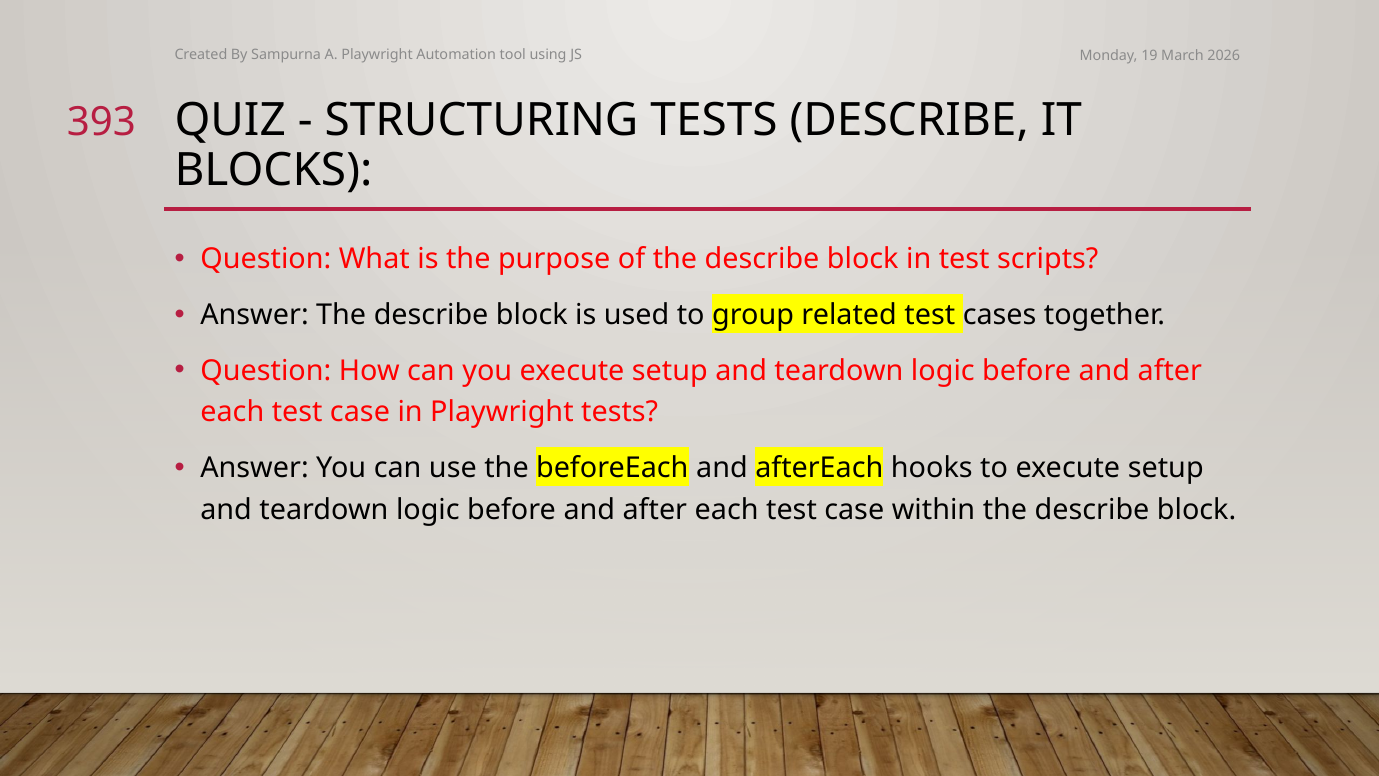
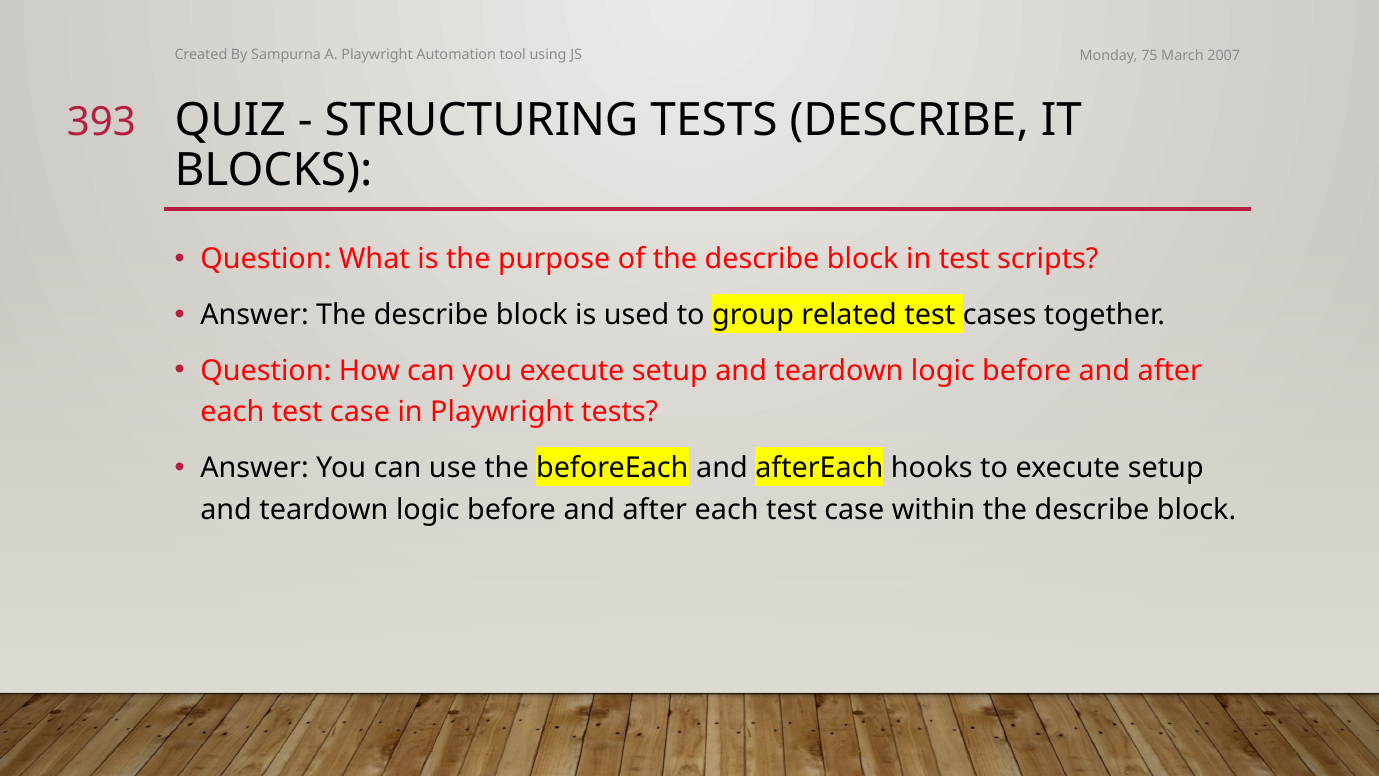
19: 19 -> 75 (1149, 56)
2026: 2026 -> 2007 (1224, 56)
